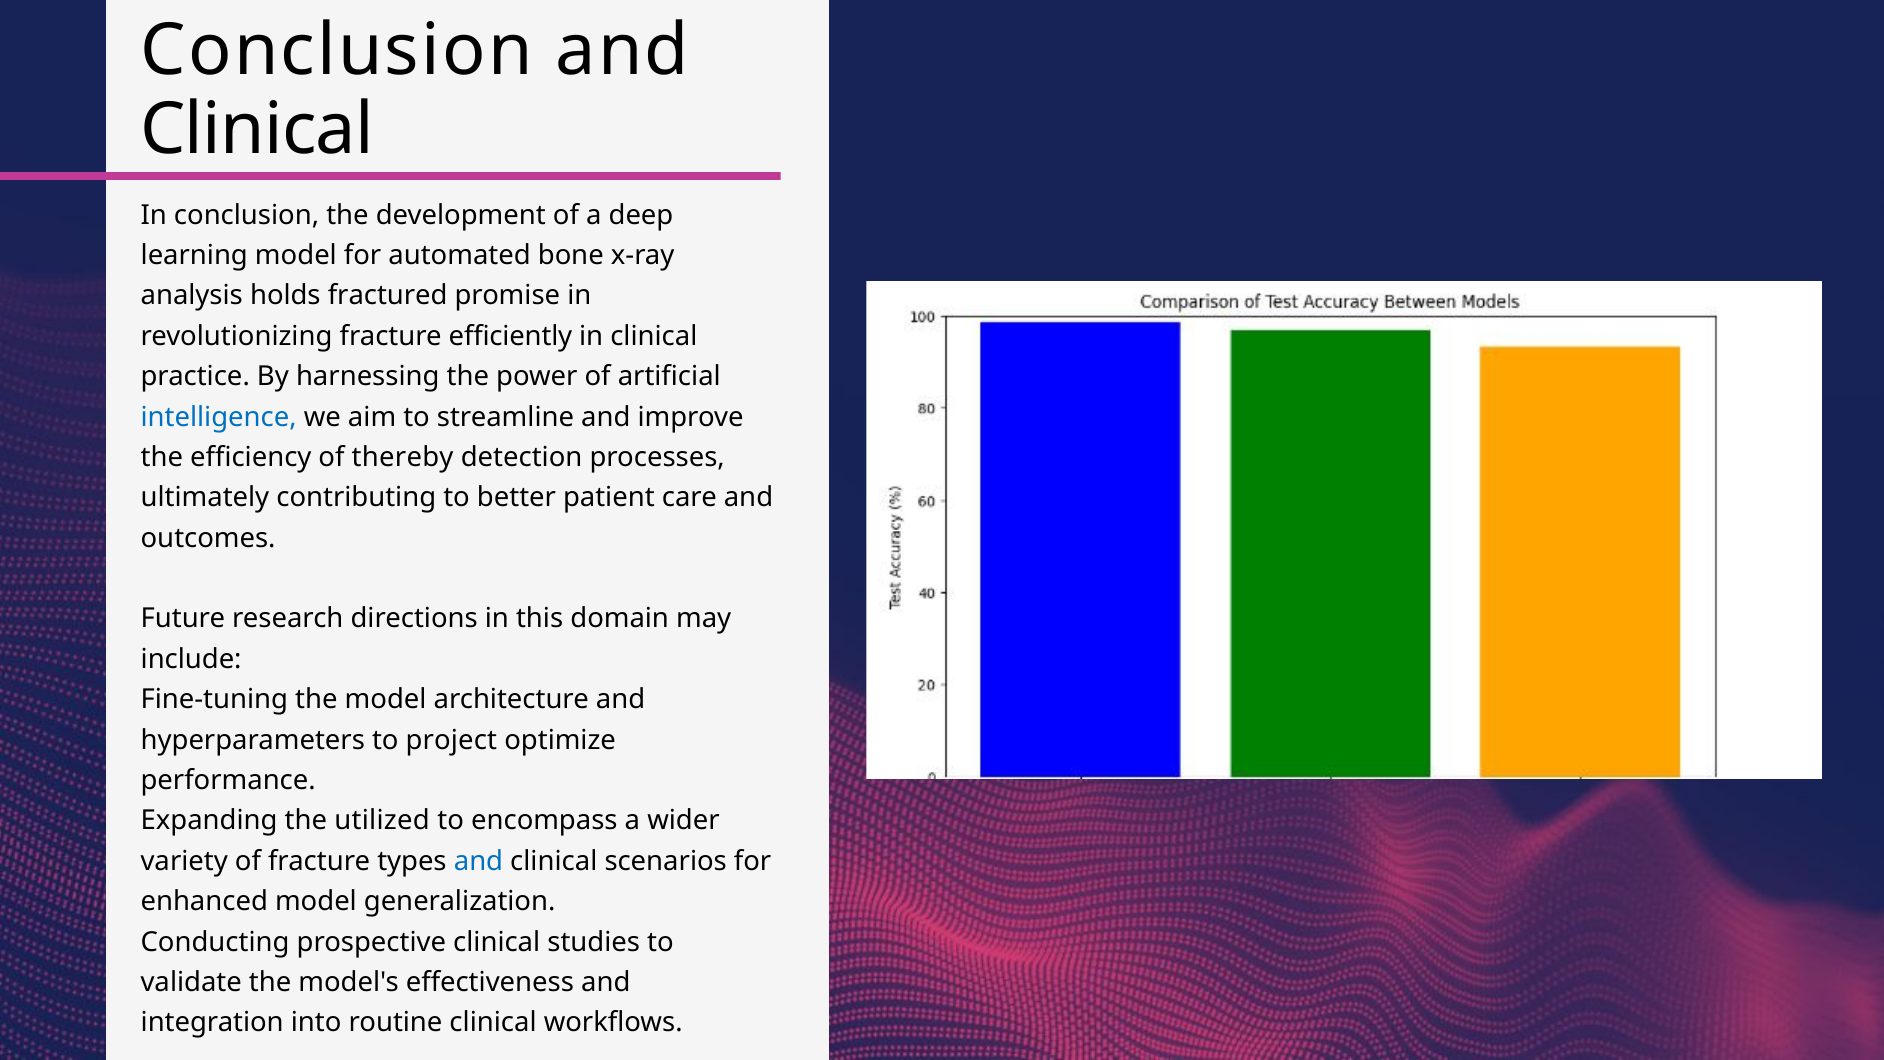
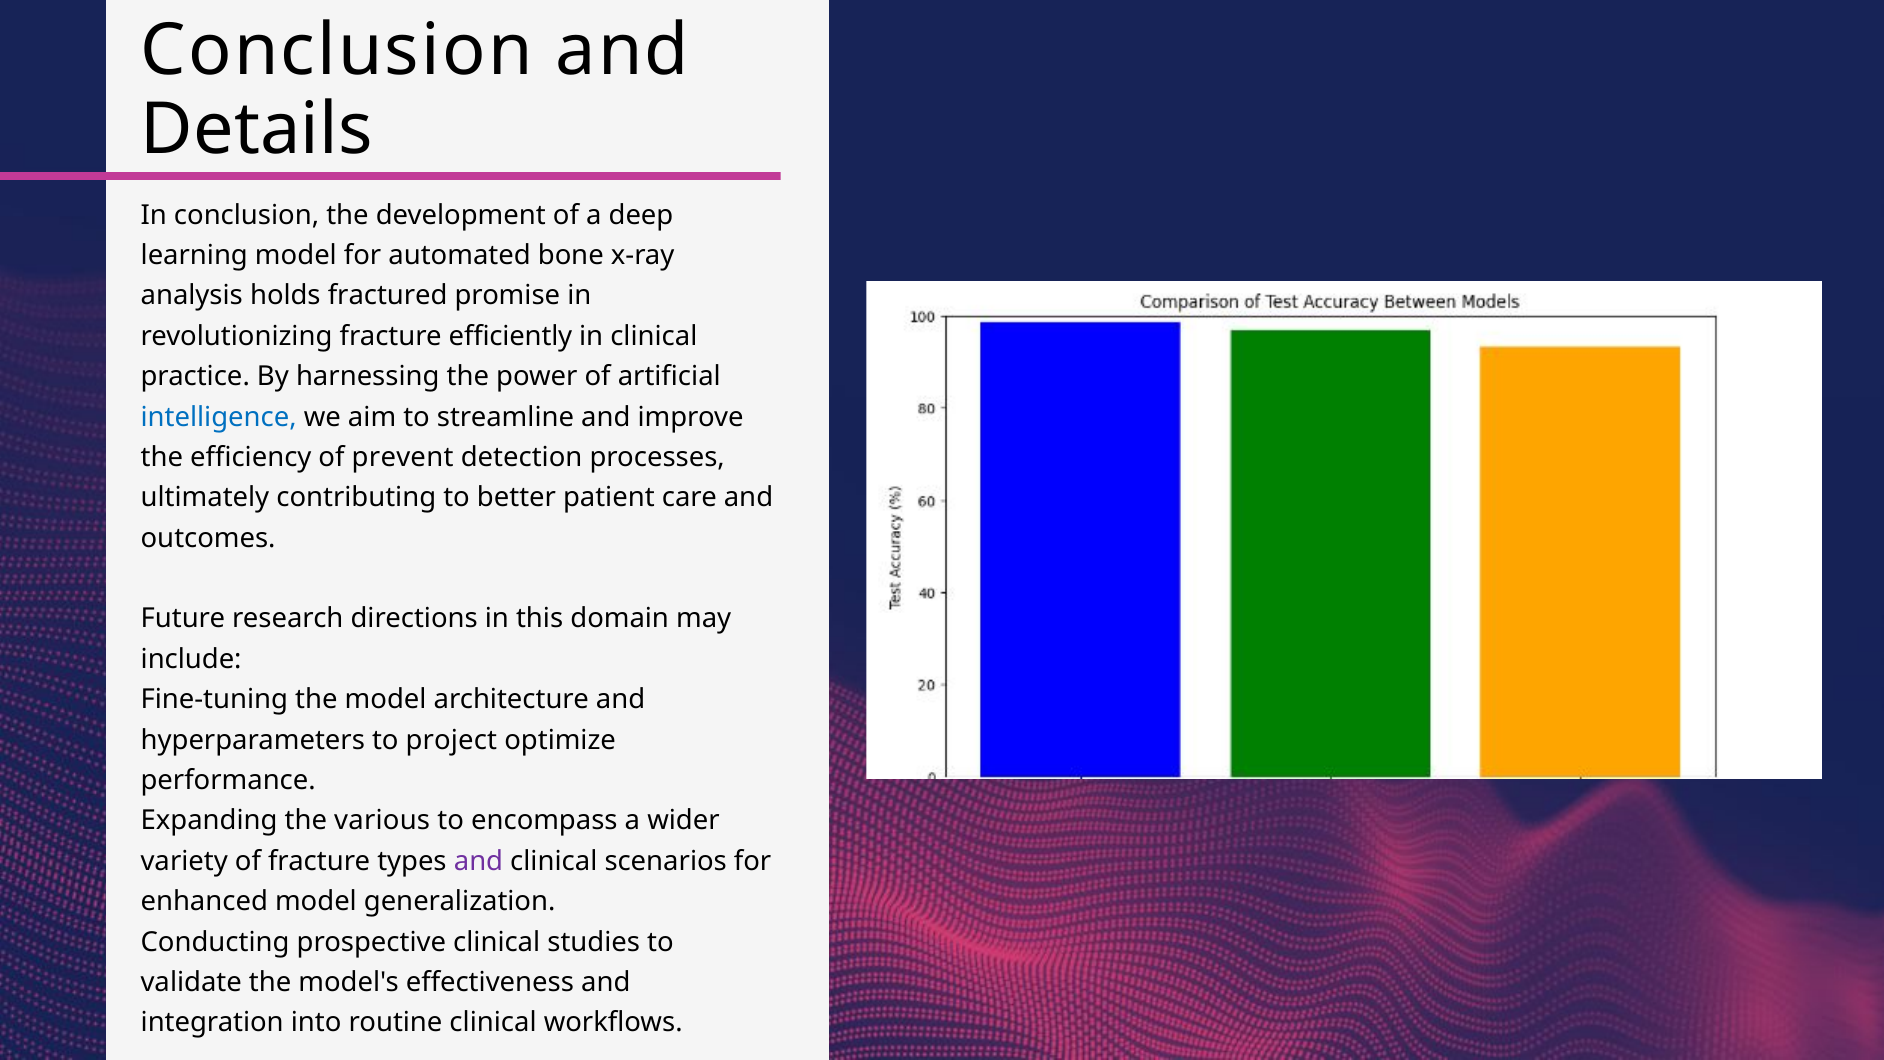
Clinical: Clinical -> Details (257, 130)
thereby: thereby -> prevent (403, 457)
utilized: utilized -> various (382, 821)
and colour: blue -> purple (479, 861)
